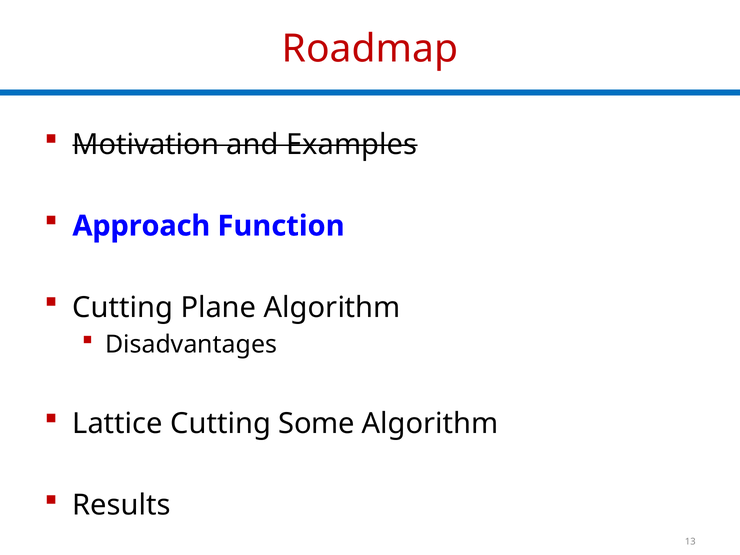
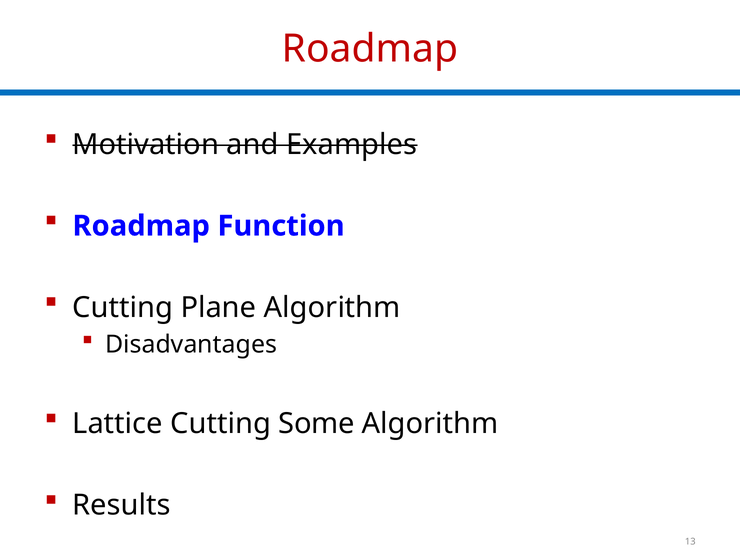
Approach: Approach -> Roadmap (141, 226)
